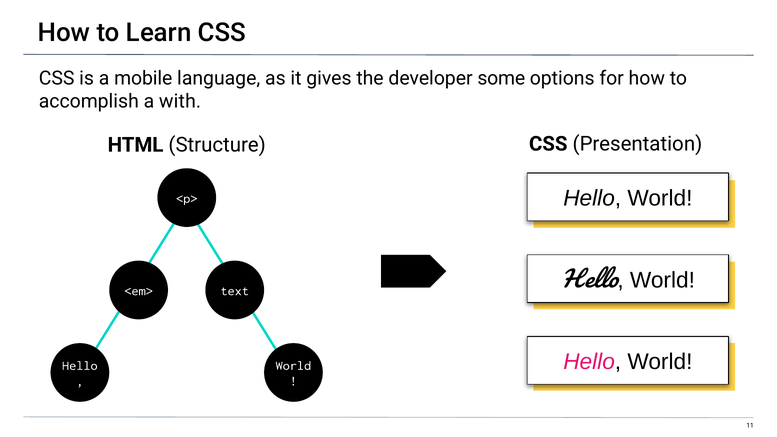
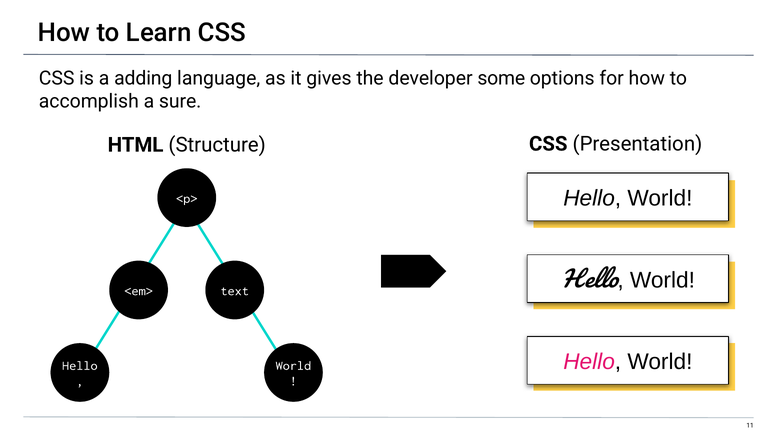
mobile: mobile -> adding (143, 78)
with: with -> sure (180, 102)
